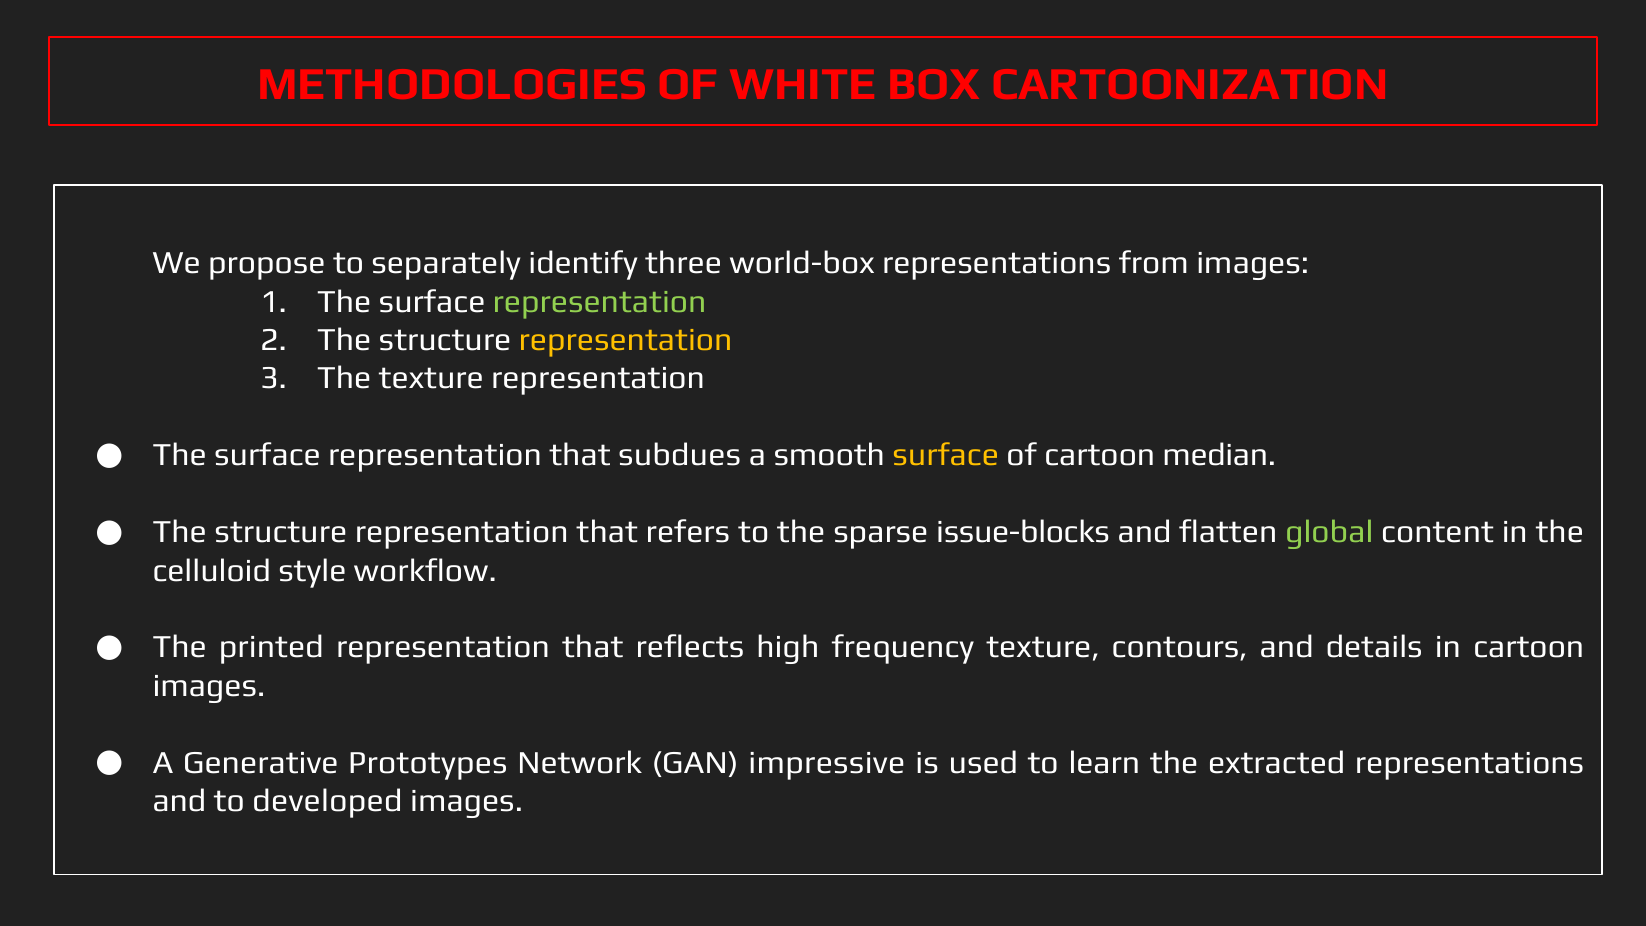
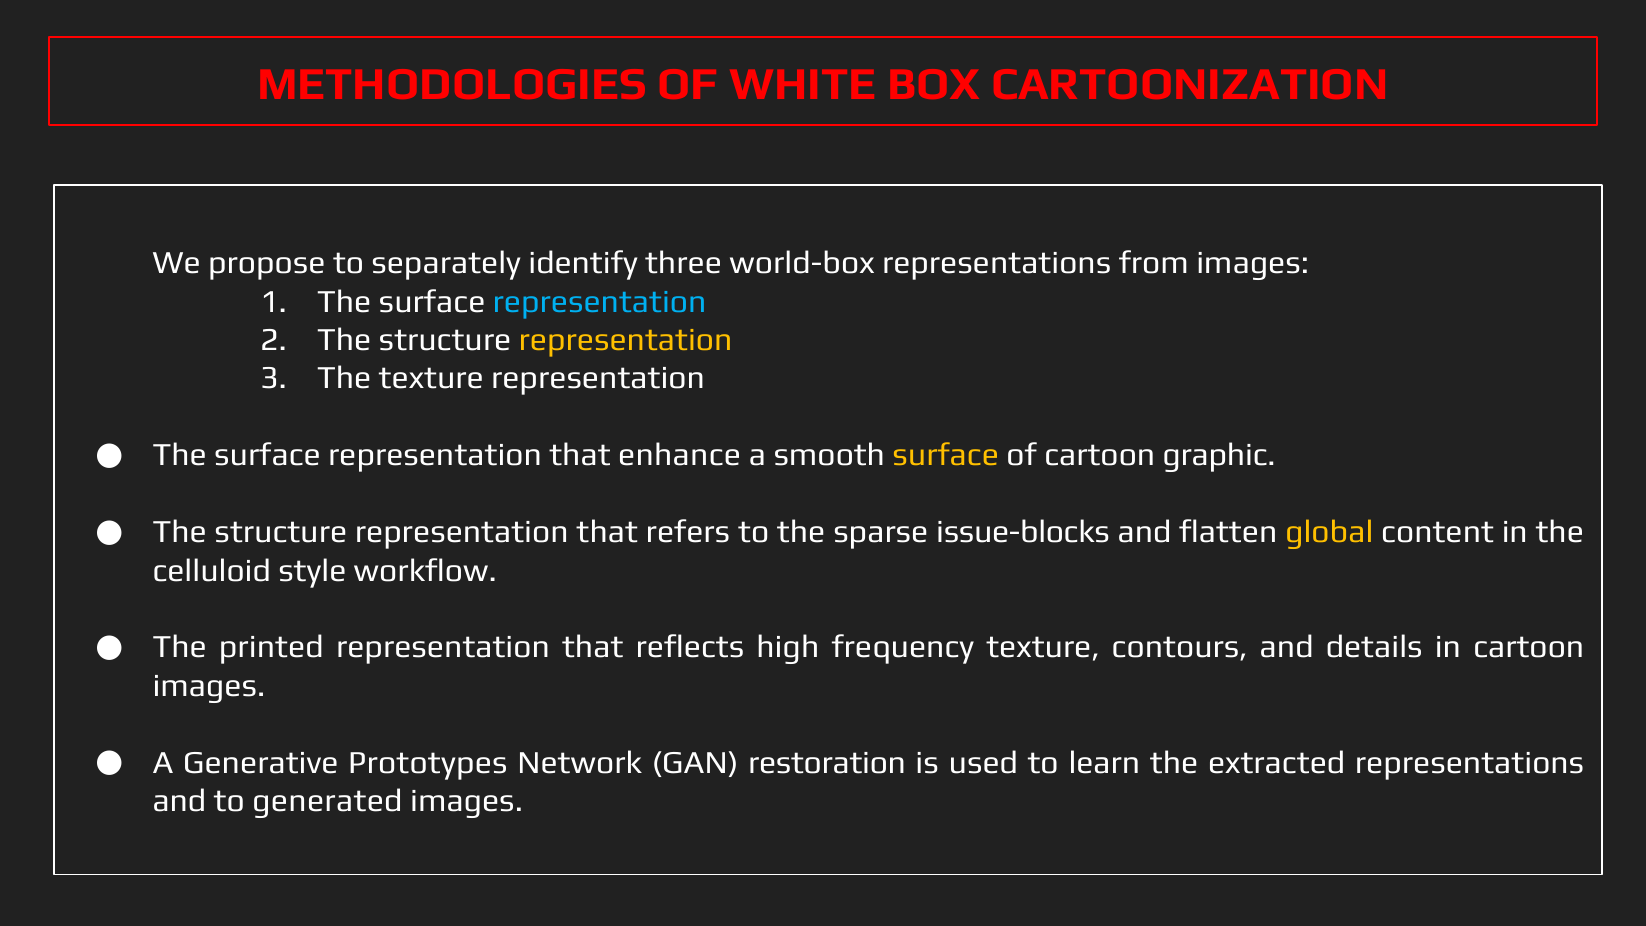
representation colour: light green -> light blue (600, 301)
subdues: subdues -> enhance (680, 455)
median: median -> graphic (1219, 455)
global colour: light green -> yellow (1329, 532)
impressive: impressive -> restoration (827, 763)
developed: developed -> generated (327, 801)
